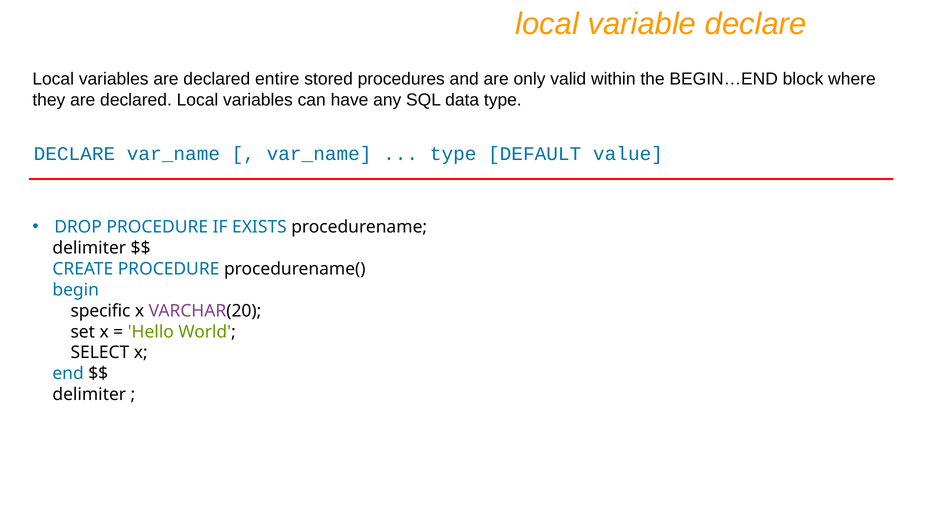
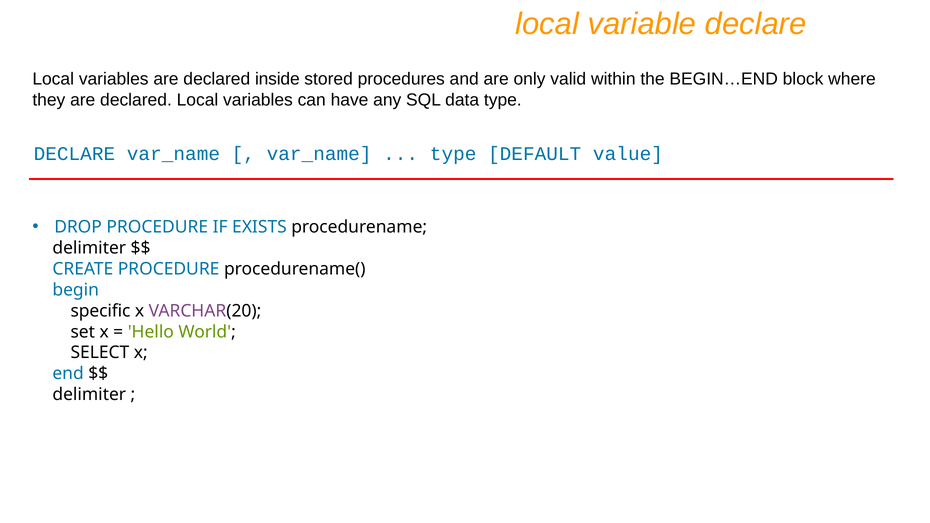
entire: entire -> inside (277, 79)
